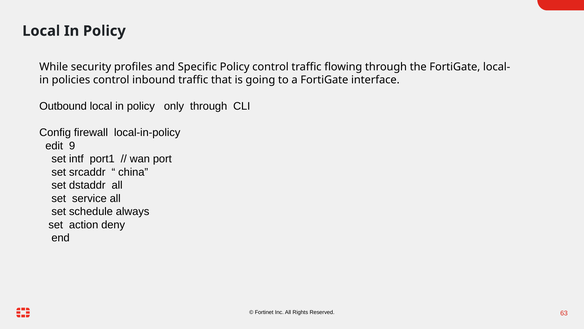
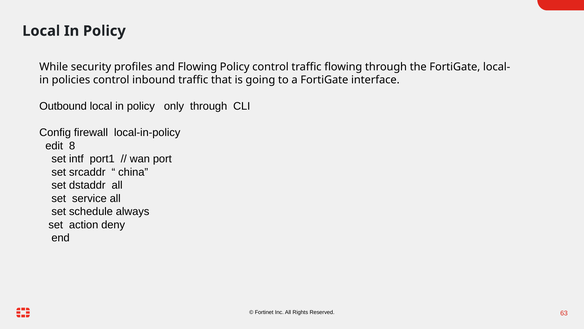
and Specific: Specific -> Flowing (197, 67)
9: 9 -> 8 (72, 146)
